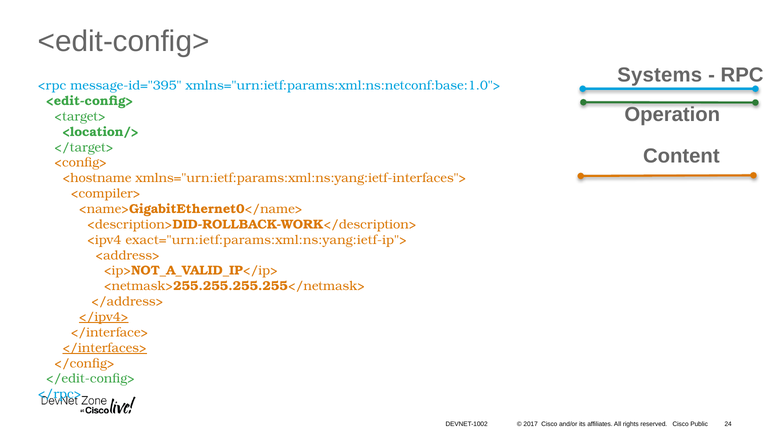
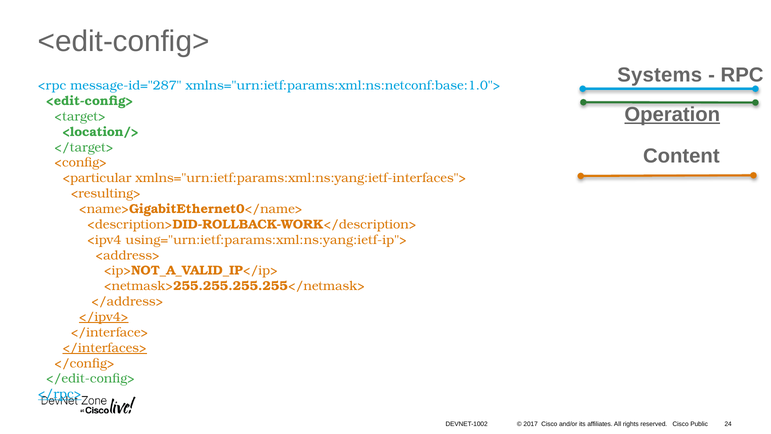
message-id="395: message-id="395 -> message-id="287 (126, 85)
Operation underline: none -> present (672, 114)
<hostname: <hostname -> <particular (97, 178)
<compiler>: <compiler> -> <resulting> (106, 193)
exact="urn:ietf:params:xml:ns:yang:ietf-ip">: exact="urn:ietf:params:xml:ns:yang:ietf-ip"> -> using="urn:ietf:params:xml:ns:yang:ietf-ip"> (266, 240)
</rpc> underline: none -> present (60, 394)
